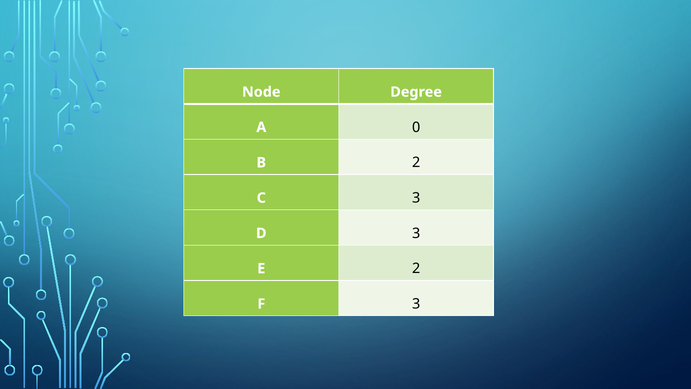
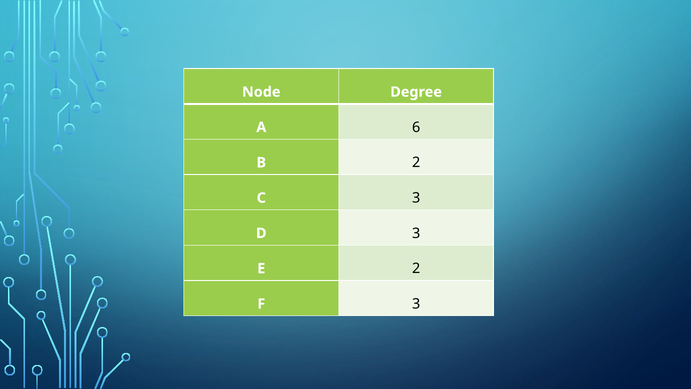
0: 0 -> 6 (416, 127)
